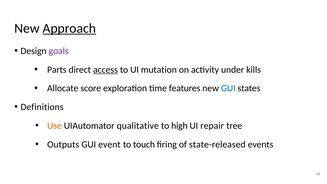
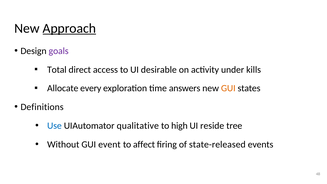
Parts: Parts -> Total (57, 70)
access underline: present -> none (105, 70)
mutation: mutation -> desirable (159, 70)
score: score -> every (91, 88)
features: features -> answers (185, 88)
GUI colour: blue -> orange (228, 88)
Use colour: orange -> blue (54, 126)
repair: repair -> reside (212, 126)
Outputs: Outputs -> Without (63, 144)
touch: touch -> affect (144, 144)
